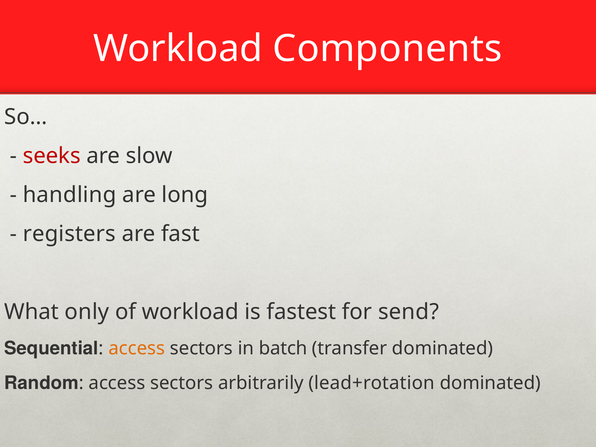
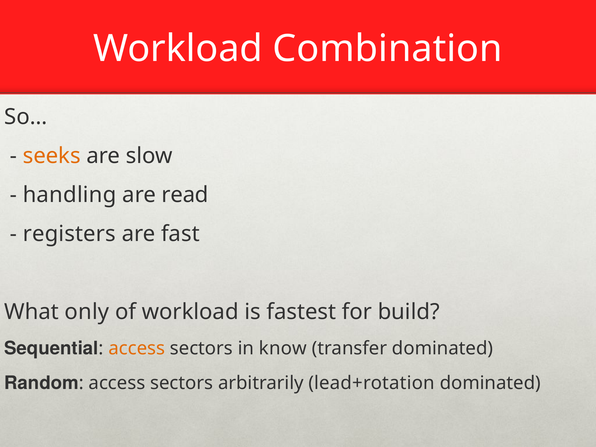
Components: Components -> Combination (388, 49)
seeks colour: red -> orange (52, 156)
long: long -> read (185, 195)
send: send -> build (409, 312)
batch: batch -> know (283, 348)
